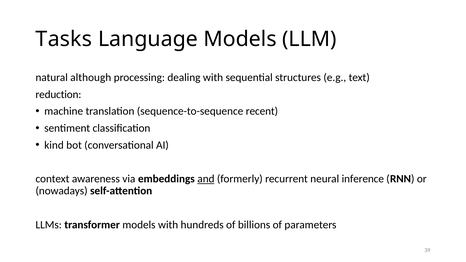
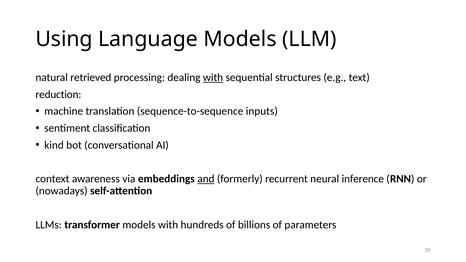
Tasks: Tasks -> Using (64, 39)
although: although -> retrieved (91, 77)
with underline: none -> present (213, 77)
recent: recent -> inputs (262, 111)
